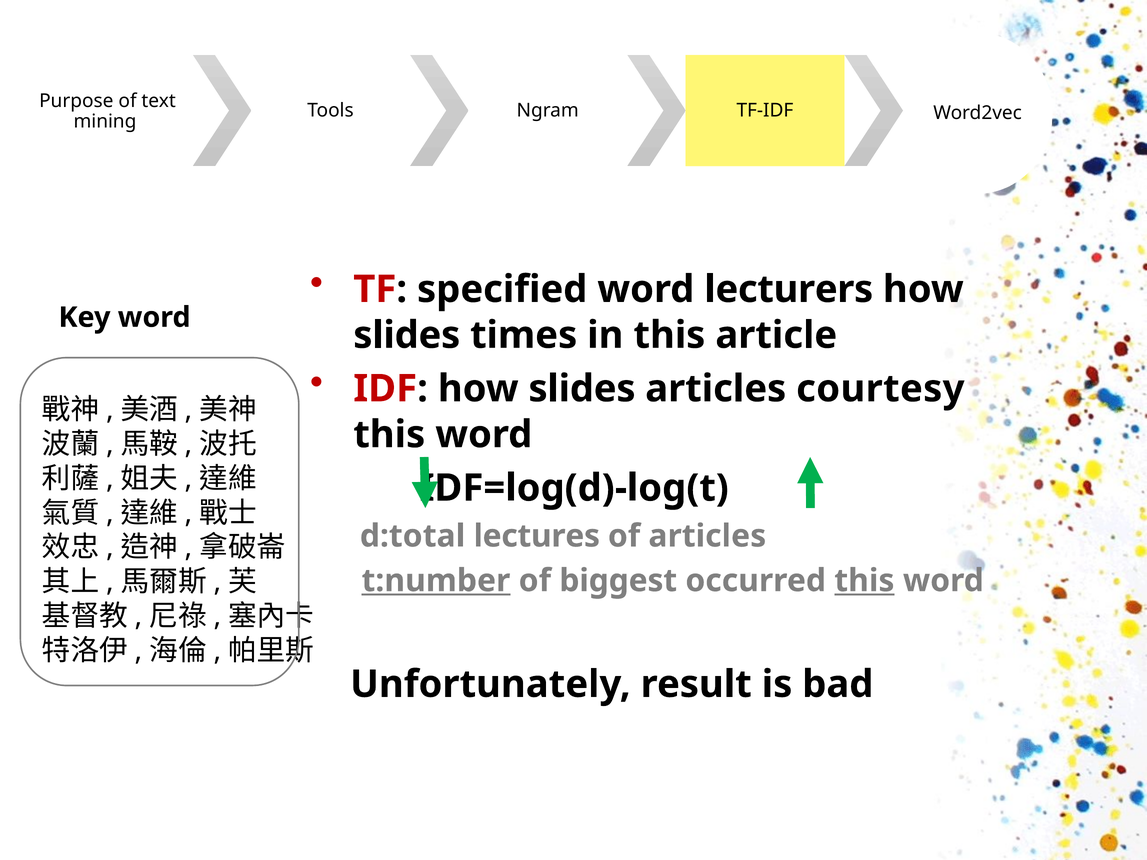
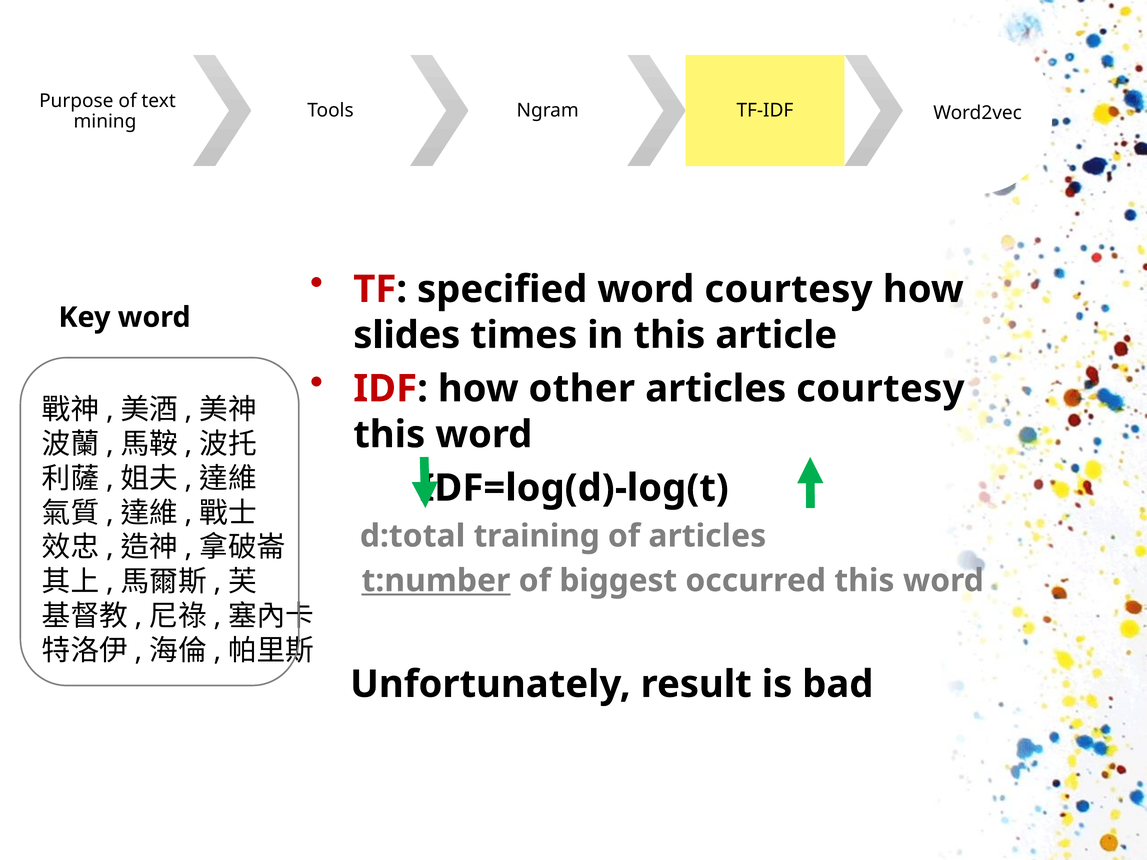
word lecturers: lecturers -> courtesy (788, 289)
IDF how slides: slides -> other (582, 389)
lectures: lectures -> training (537, 536)
this underline: present -> none (864, 581)
